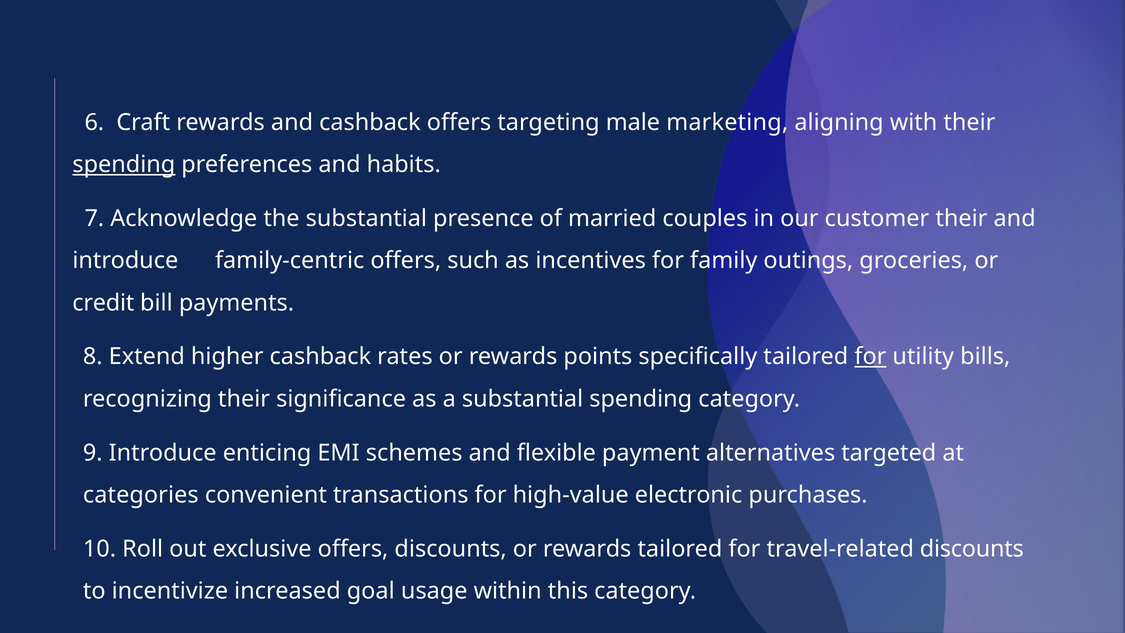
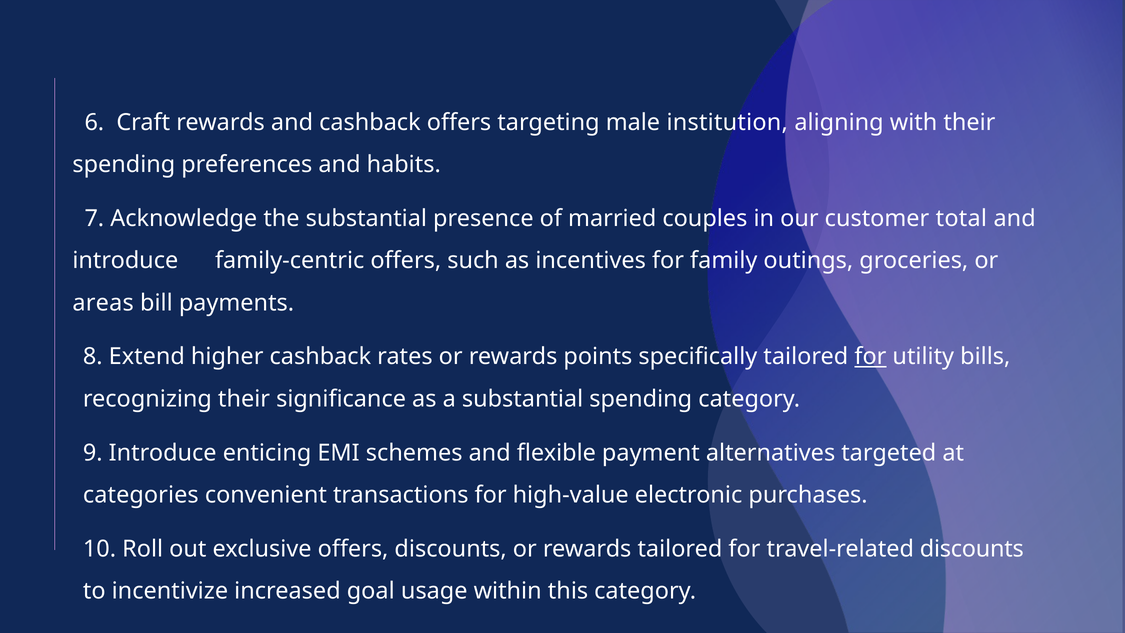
marketing: marketing -> institution (727, 122)
spending underline: present -> none (124, 164)
customer their: their -> total (961, 218)
credit: credit -> areas (103, 303)
